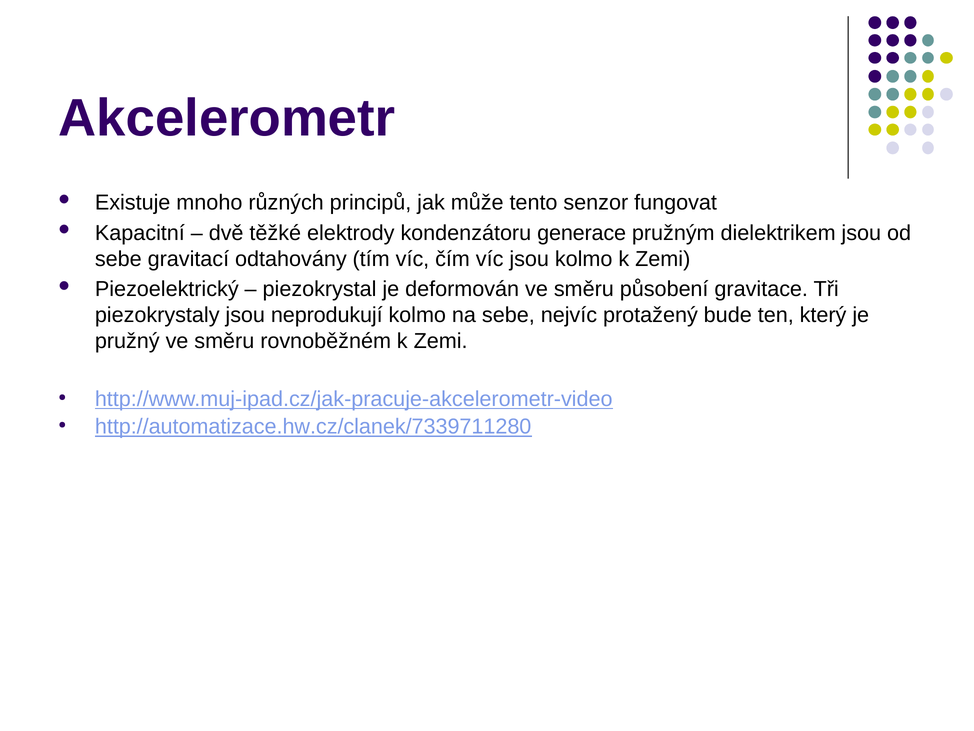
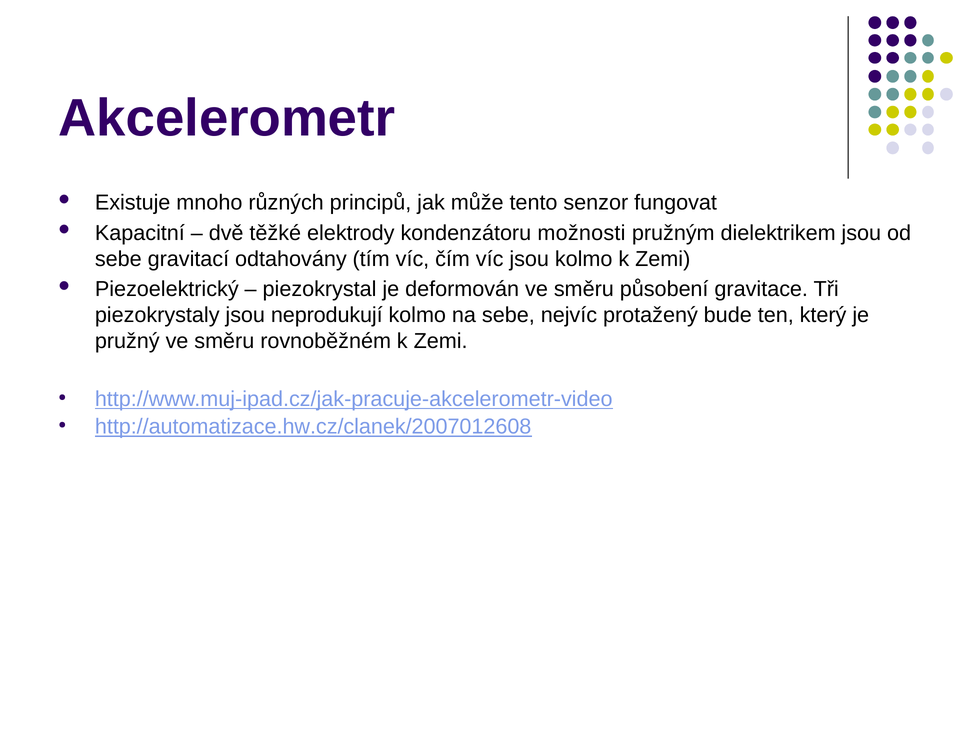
generace: generace -> možnosti (581, 233)
http://automatizace.hw.cz/clanek/7339711280: http://automatizace.hw.cz/clanek/7339711280 -> http://automatizace.hw.cz/clanek/2007012608 (313, 426)
